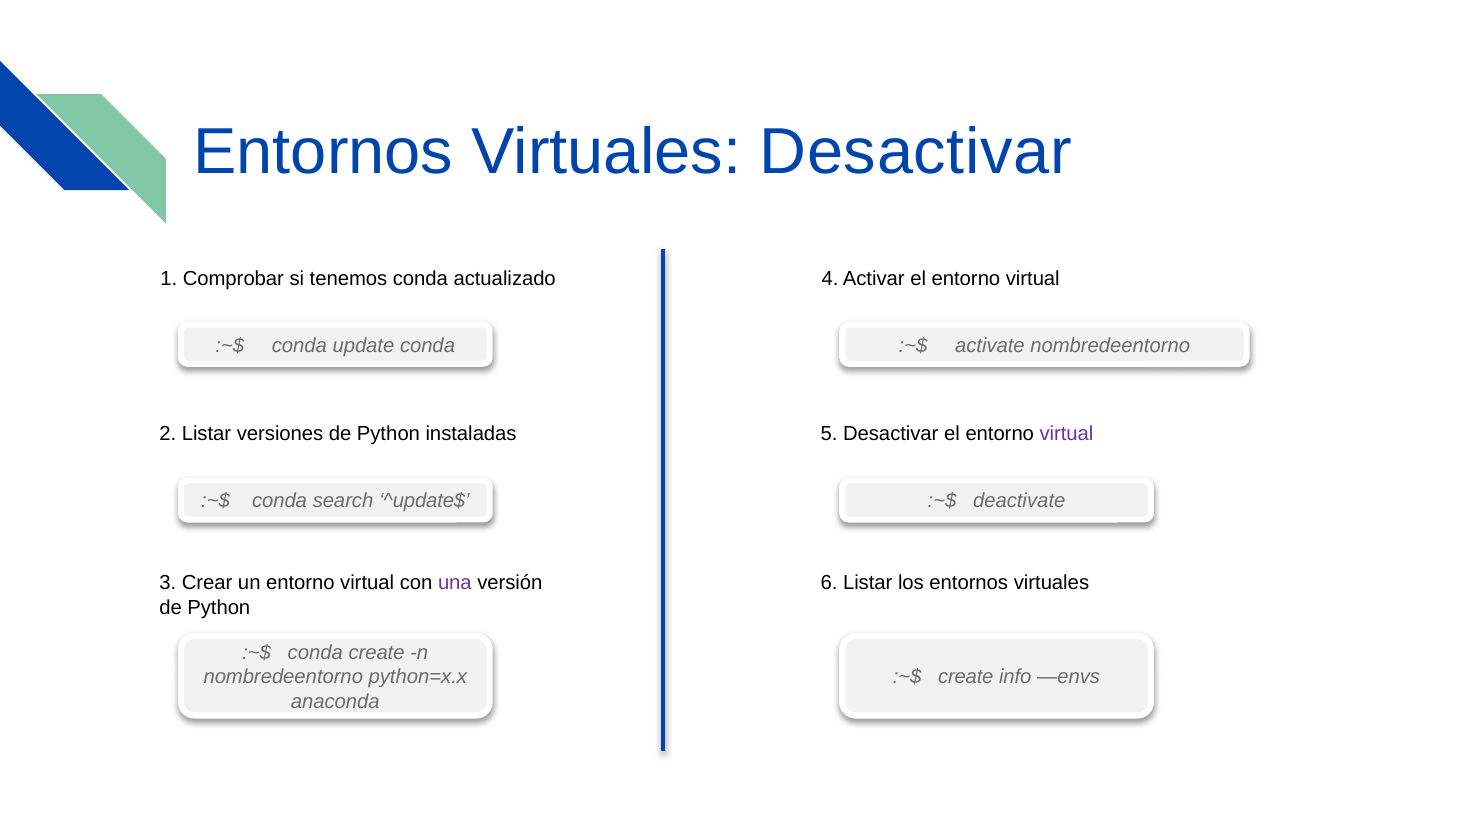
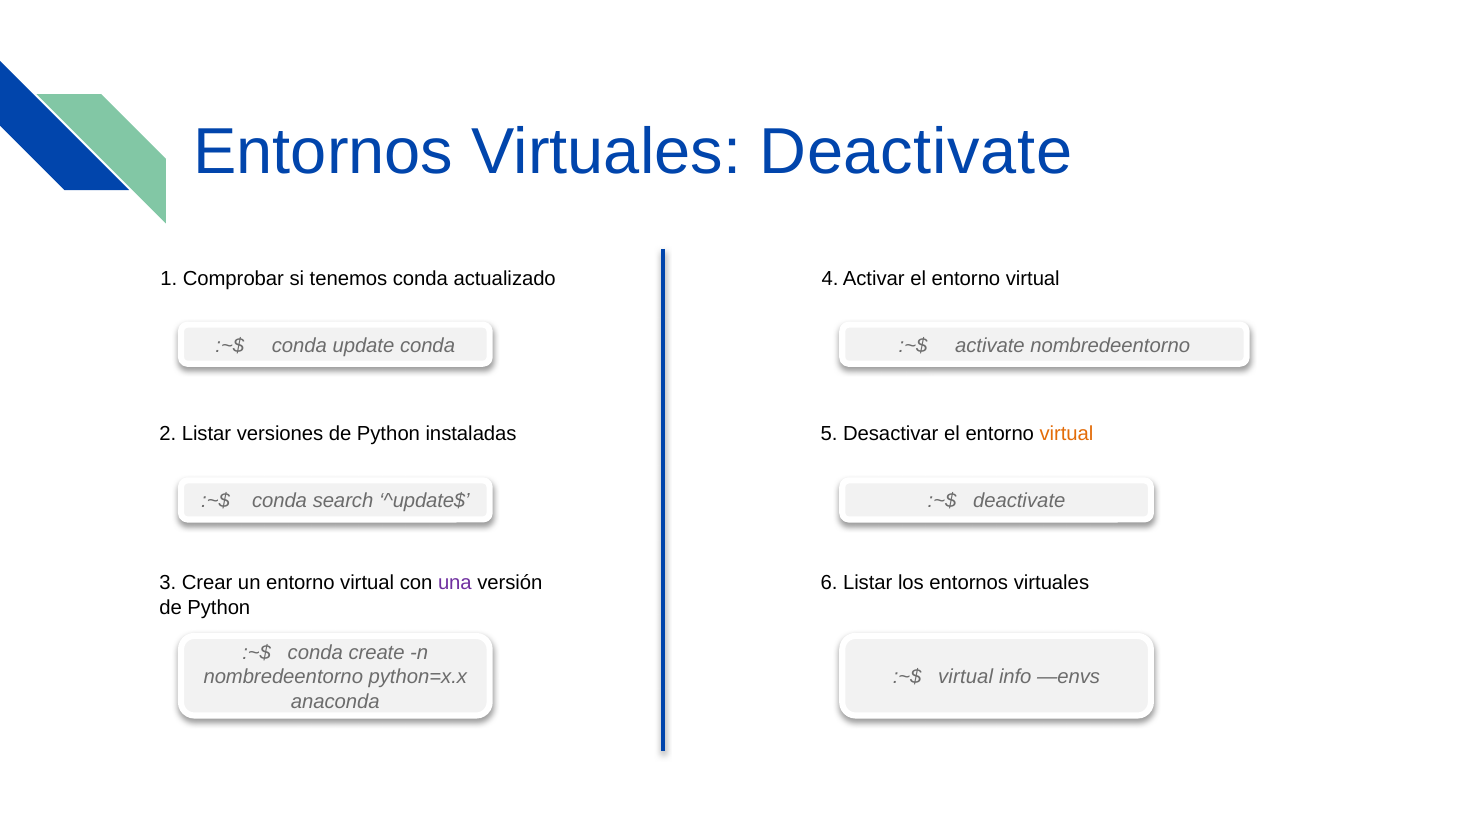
Virtuales Desactivar: Desactivar -> Deactivate (916, 152)
virtual colour: purple -> orange (1066, 434)
create: create -> virtual (966, 677)
